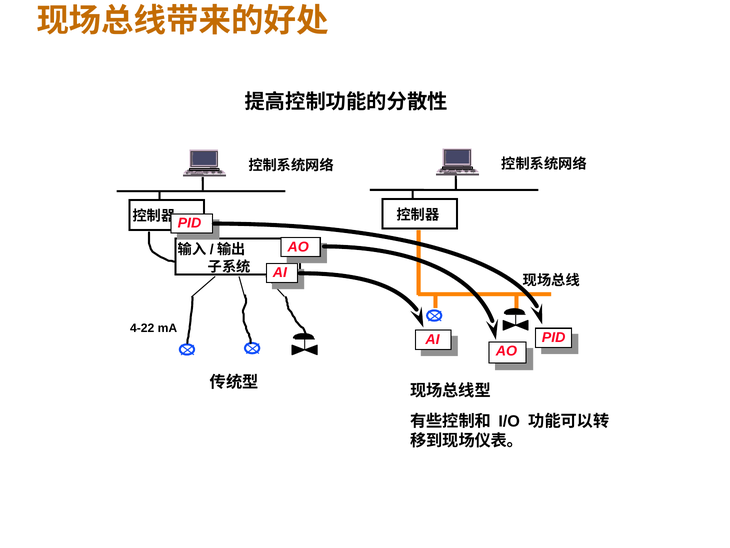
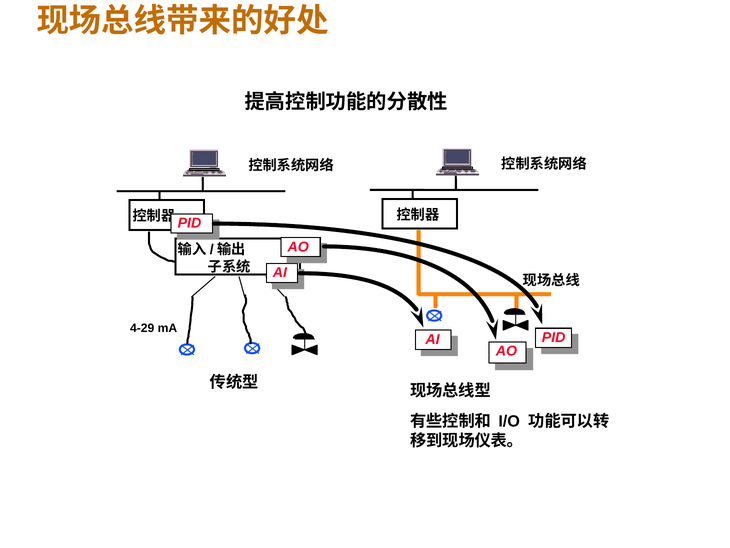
4-22: 4-22 -> 4-29 (142, 328)
